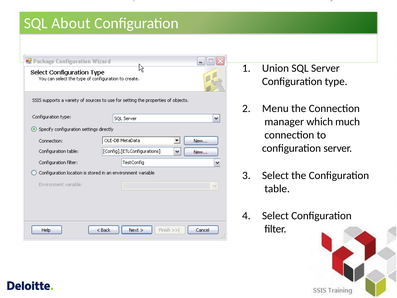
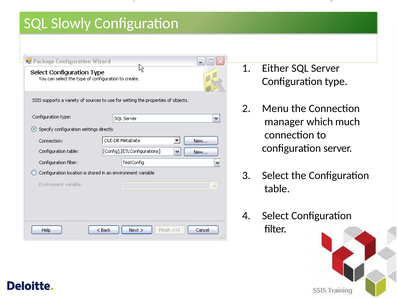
About: About -> Slowly (71, 23)
Union: Union -> Either (275, 68)
